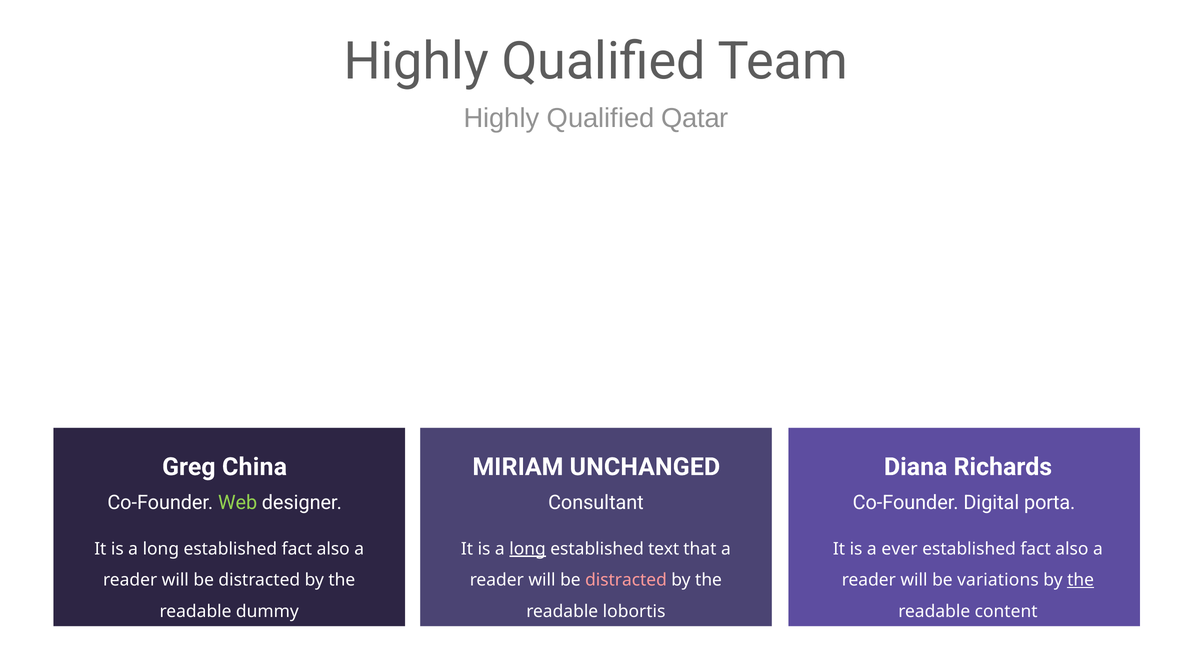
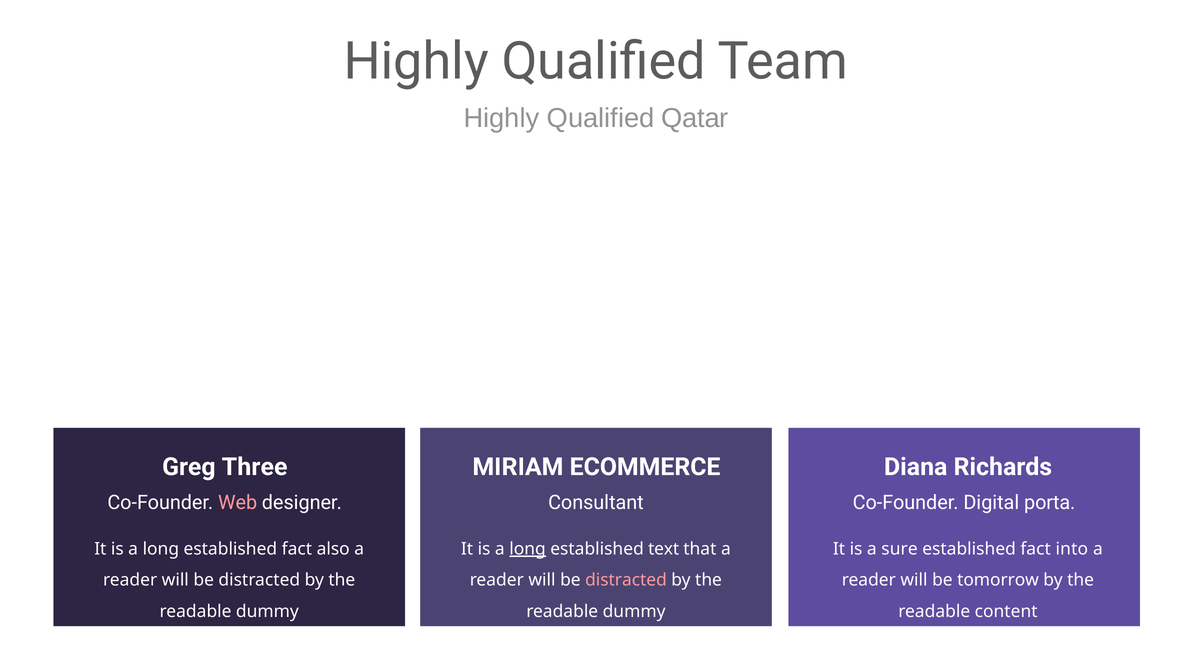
China: China -> Three (255, 467)
UNCHANGED: UNCHANGED -> ECOMMERCE (645, 467)
Web colour: light green -> pink (238, 502)
ever: ever -> sure (900, 548)
also: also -> into (1072, 548)
variations: variations -> tomorrow (998, 580)
the underline: present -> none (1081, 580)
lobortis: lobortis -> dummy (634, 611)
